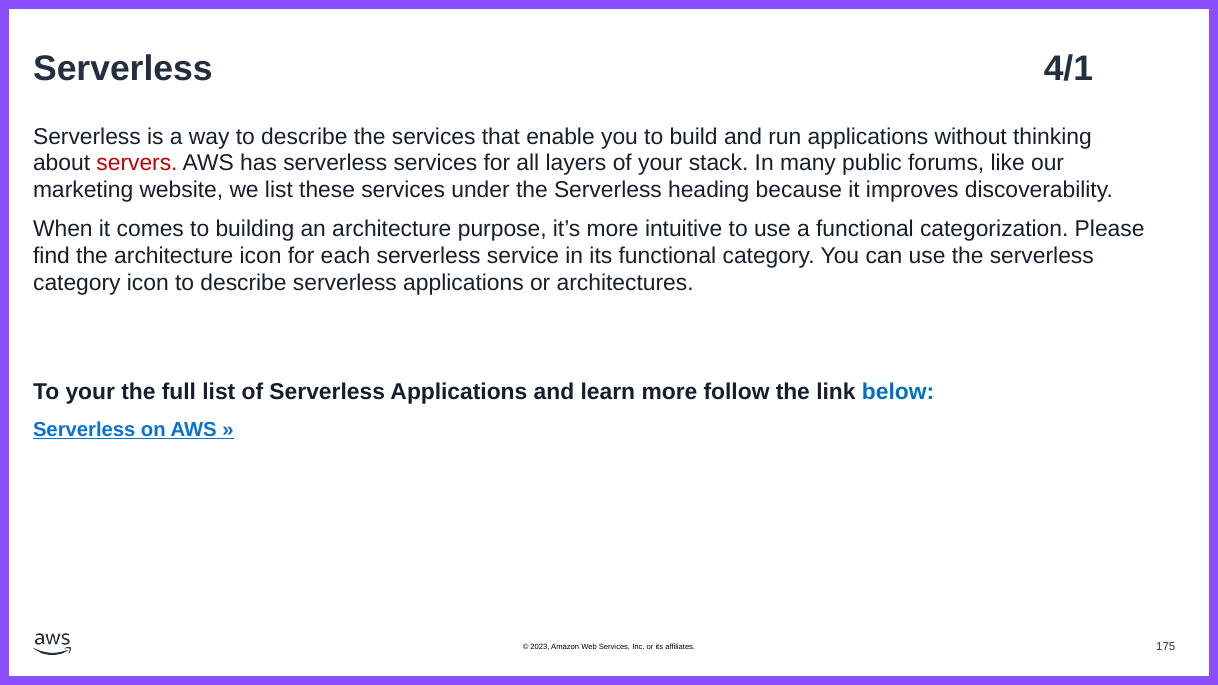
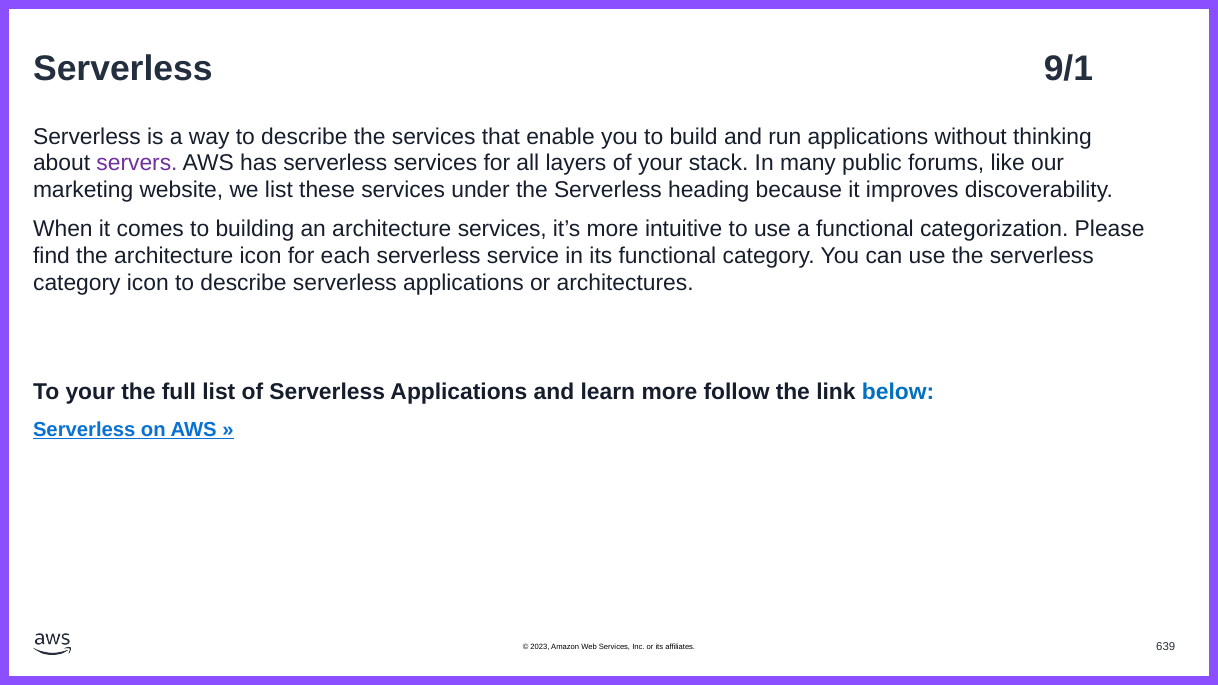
4/1: 4/1 -> 9/1 (1068, 68)
servers colour: red -> purple (137, 163)
architecture purpose: purpose -> services (502, 229)
175: 175 -> 639 (1166, 647)
